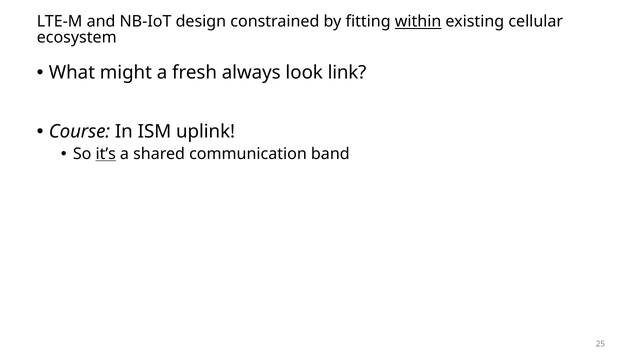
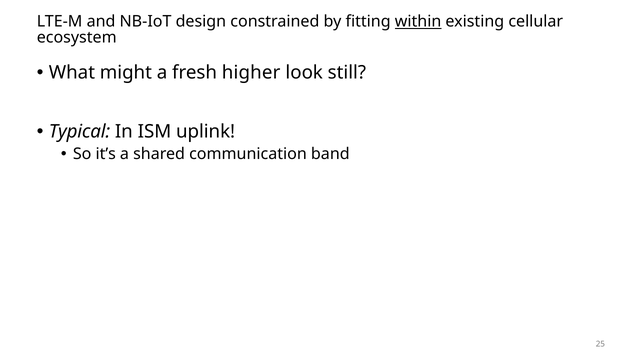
always: always -> higher (251, 73)
link: link -> still (347, 73)
Course: Course -> Typical (80, 132)
it’s underline: present -> none (106, 154)
